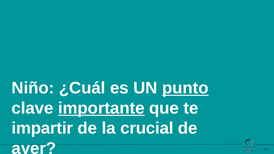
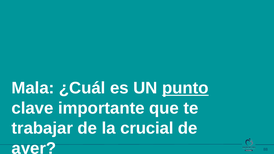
Niño: Niño -> Mala (33, 88)
importante underline: present -> none (101, 108)
impartir: impartir -> trabajar (42, 128)
